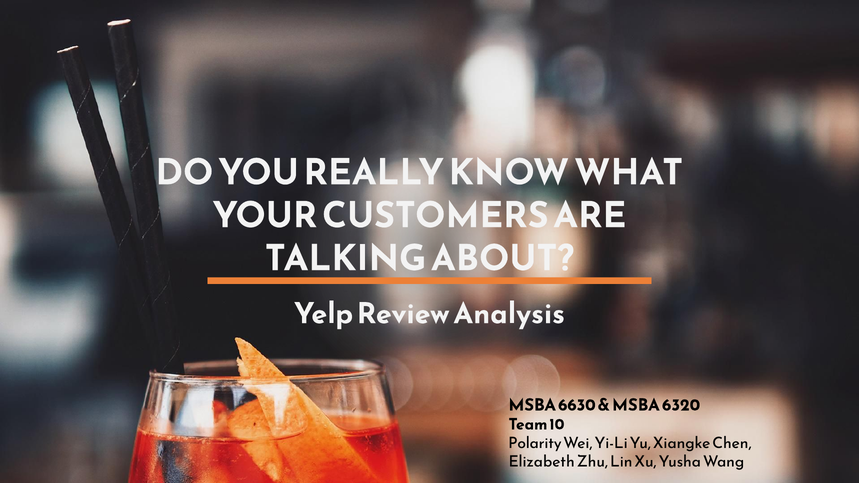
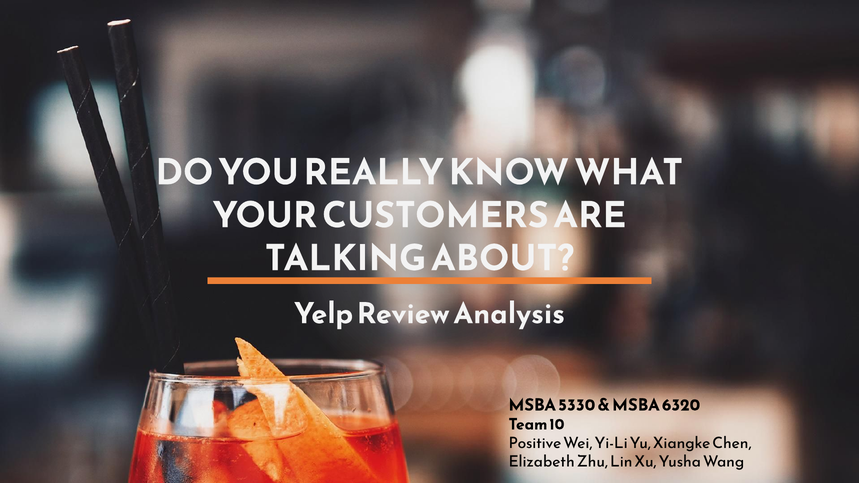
6630: 6630 -> 5330 (577, 405)
Polarity: Polarity -> Positive (535, 443)
